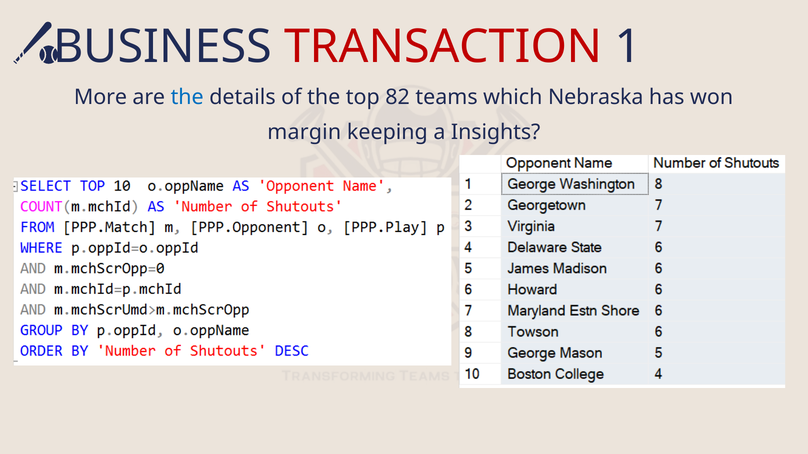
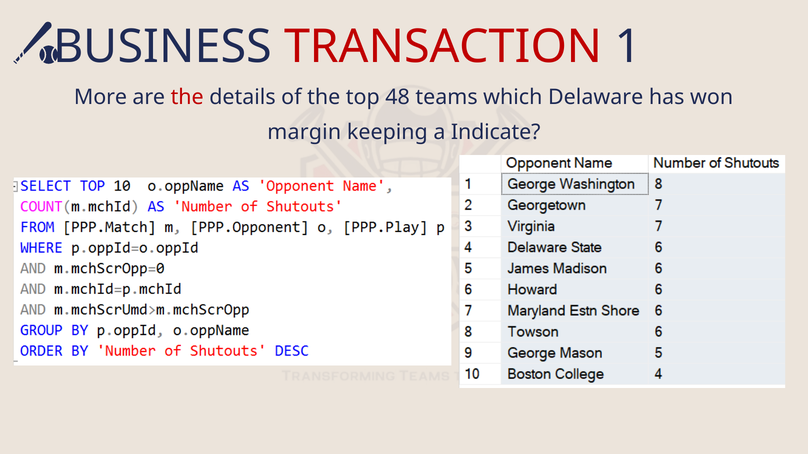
the colour: blue -> red (187, 97)
82: 82 -> 48 (398, 97)
Nebraska: Nebraska -> Delaware (596, 97)
Insights: Insights -> Indicate (496, 132)
